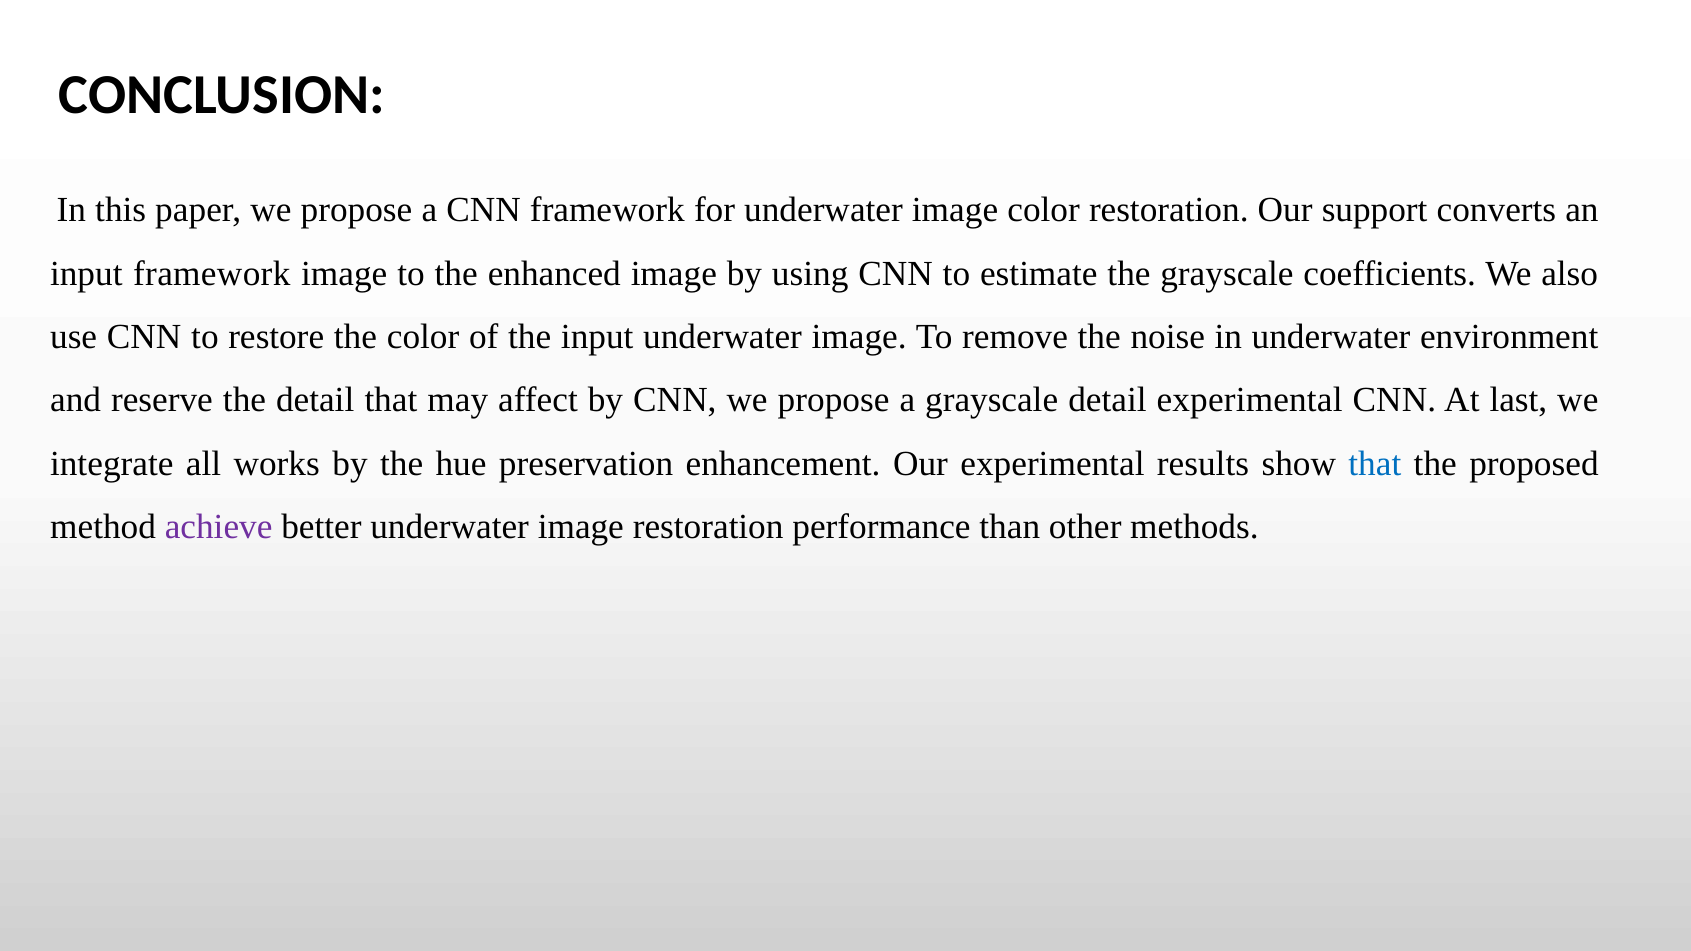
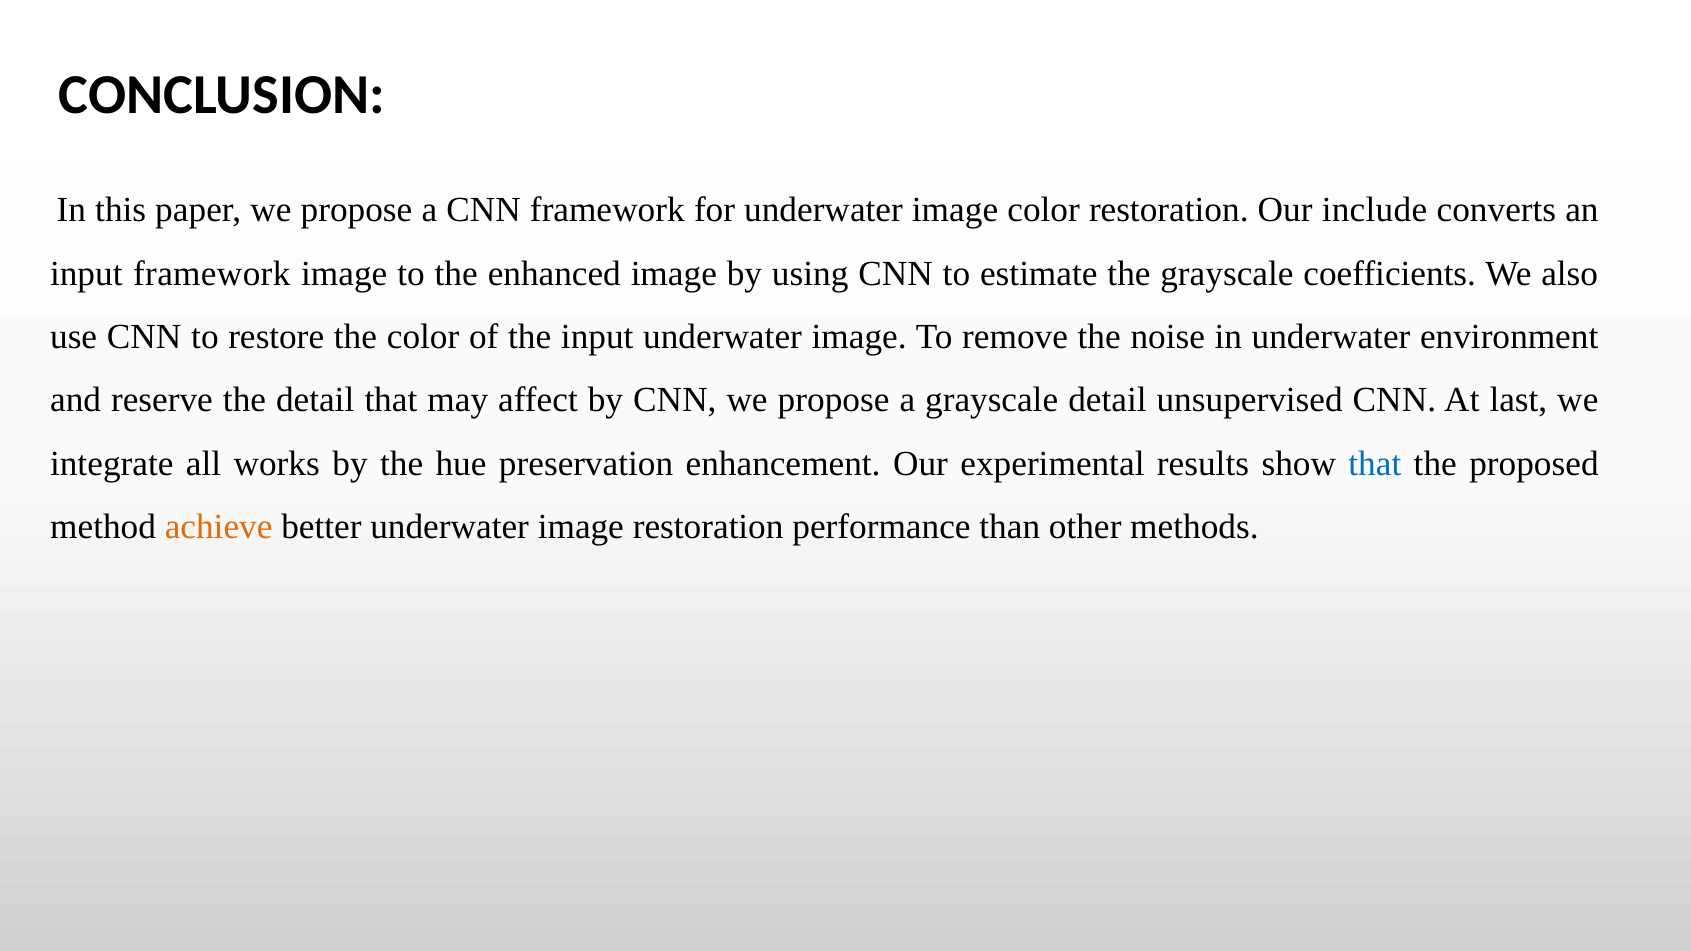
support: support -> include (1374, 210)
detail experimental: experimental -> unsupervised (1250, 400)
achieve colour: purple -> orange (219, 527)
